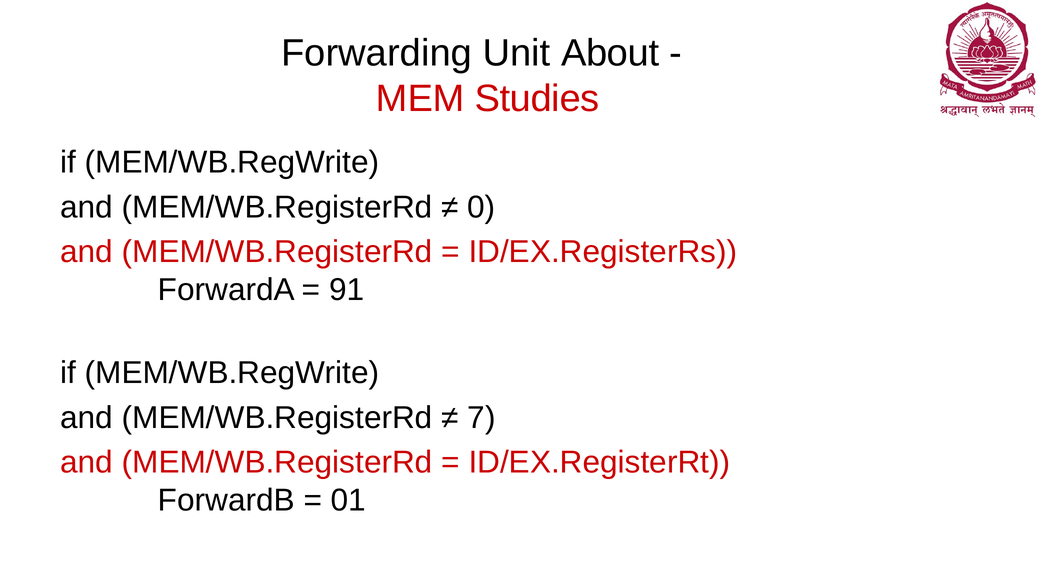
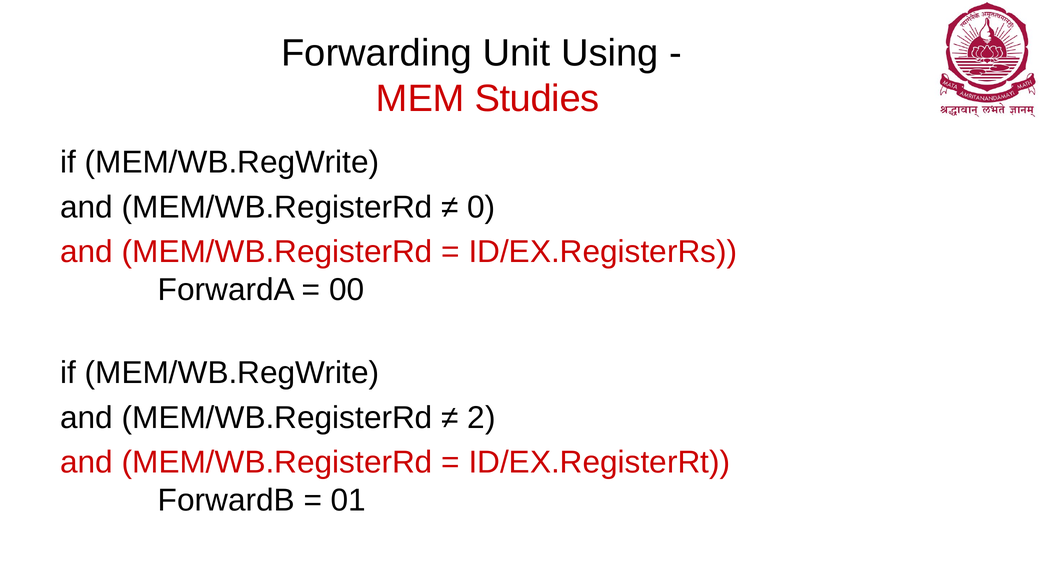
About: About -> Using (610, 53)
91: 91 -> 00 (347, 290)
7: 7 -> 2 (481, 418)
